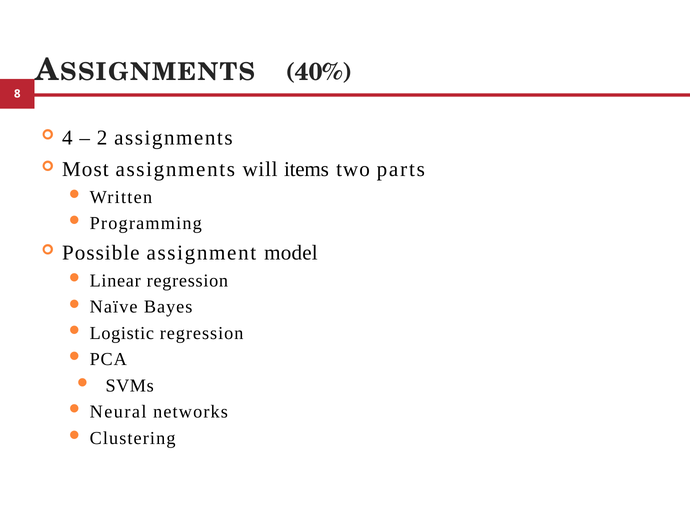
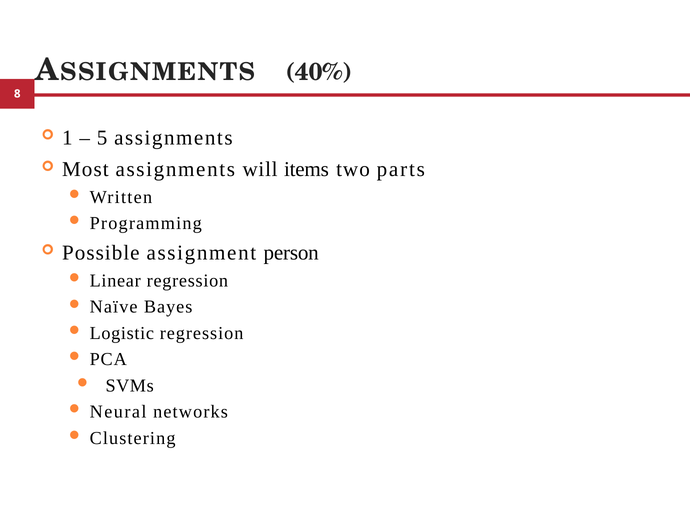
4: 4 -> 1 (67, 138)
2: 2 -> 5 (102, 138)
model: model -> person (291, 252)
